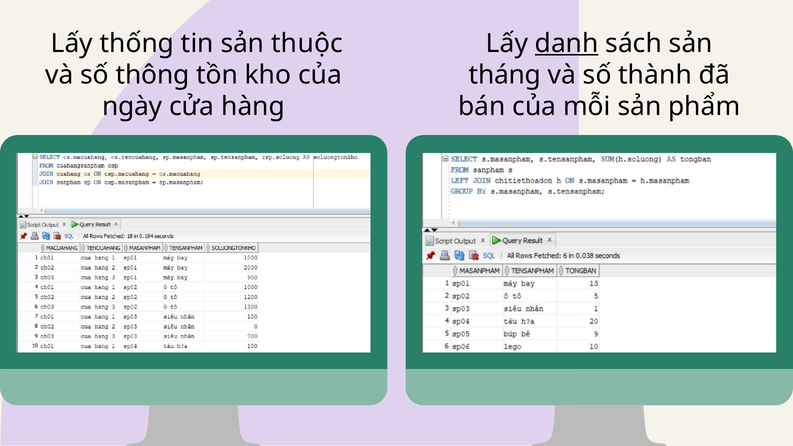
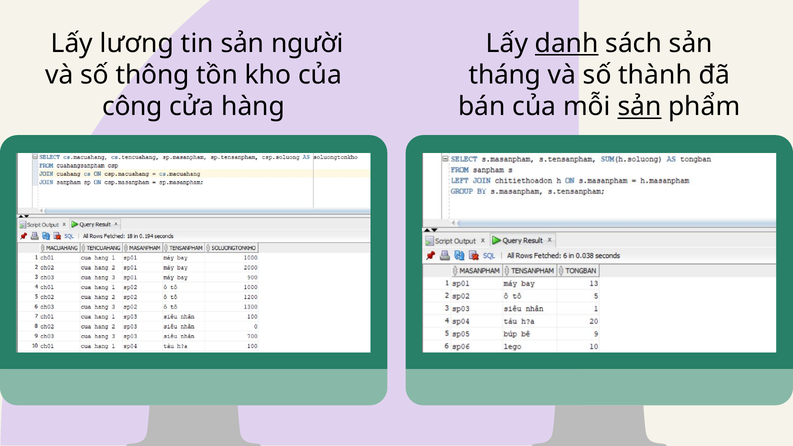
thống: thống -> lương (137, 43)
thuộc: thuộc -> người (307, 43)
ngày: ngày -> công (132, 107)
sản underline: none -> present (639, 107)
